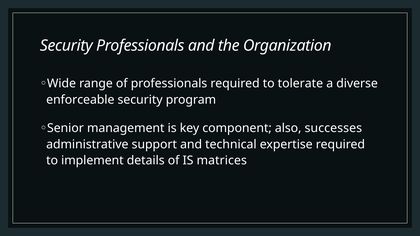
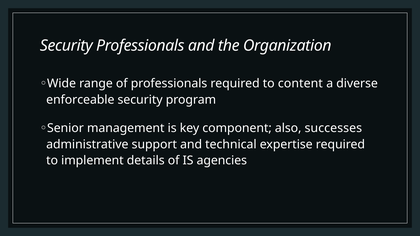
tolerate: tolerate -> content (300, 84)
matrices: matrices -> agencies (222, 161)
